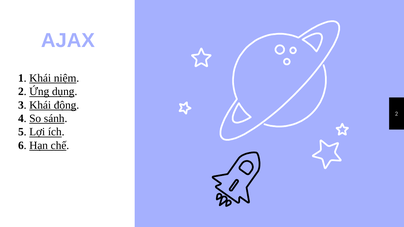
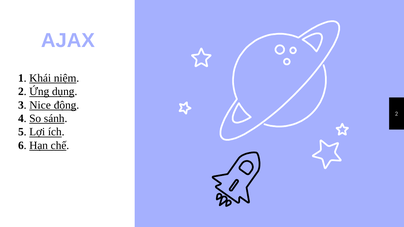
3 Khái: Khái -> Nice (40, 105)
